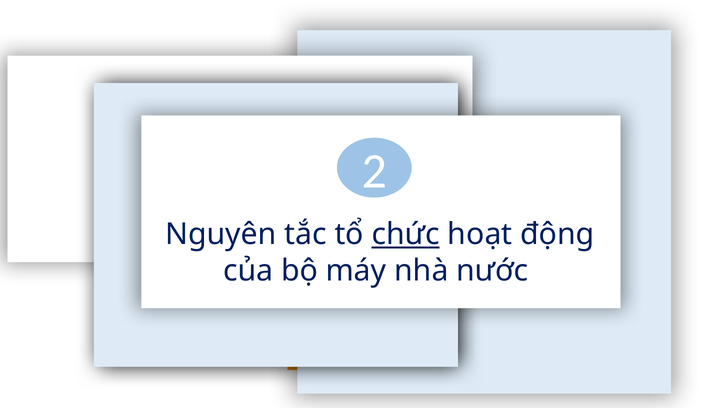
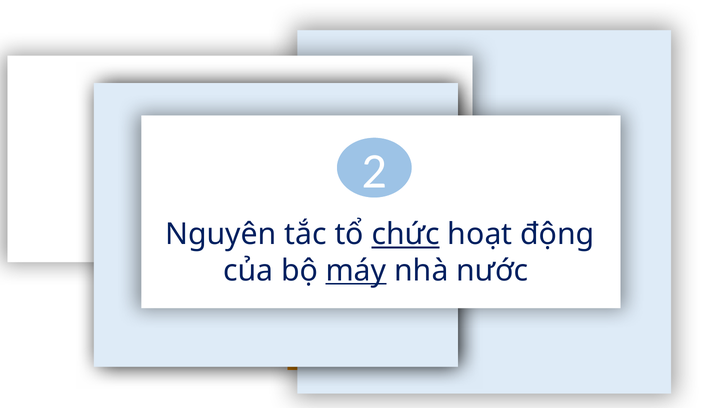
máy underline: none -> present (356, 271)
